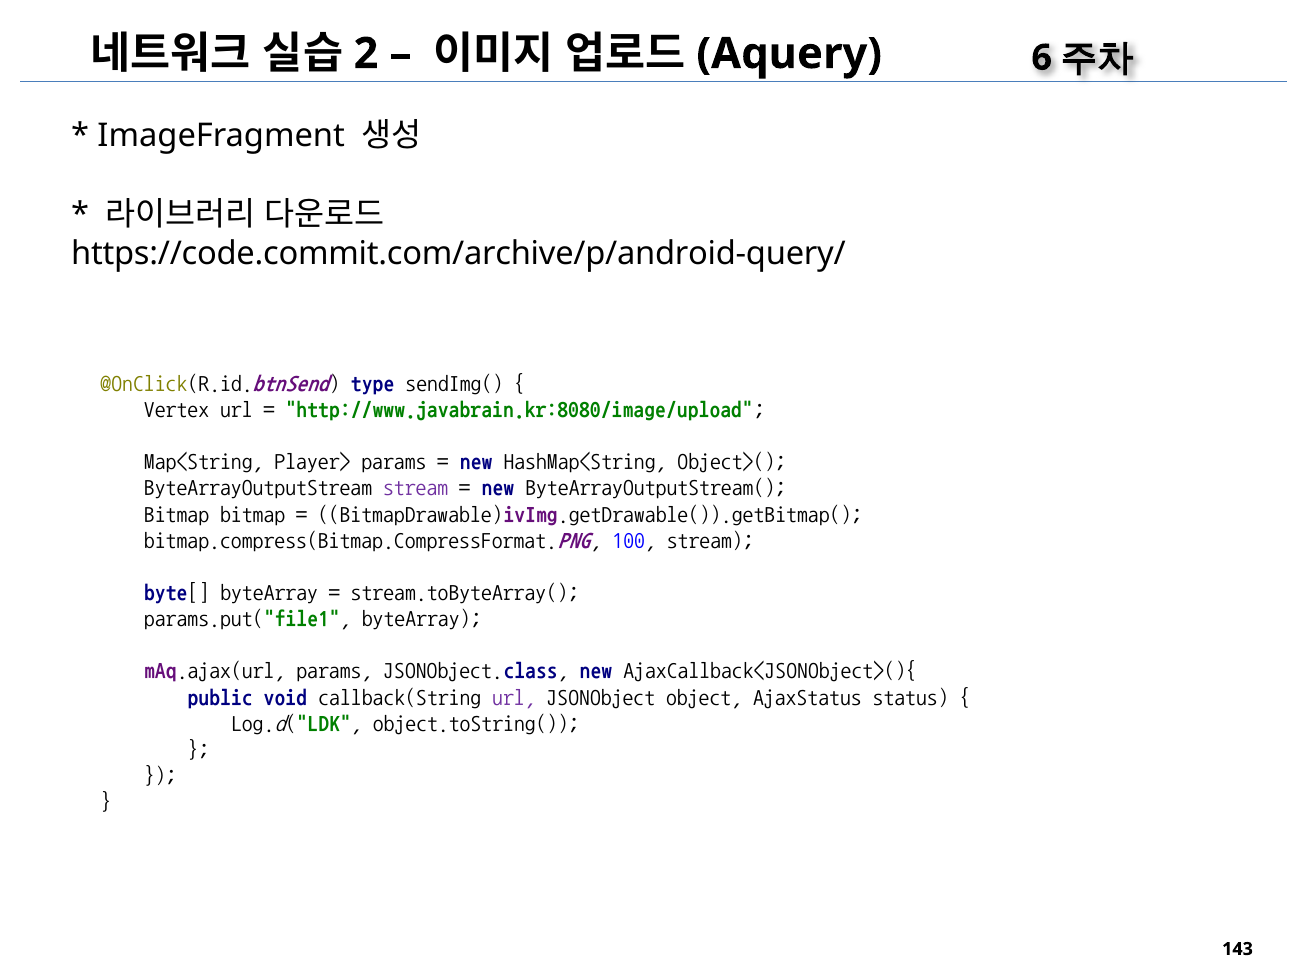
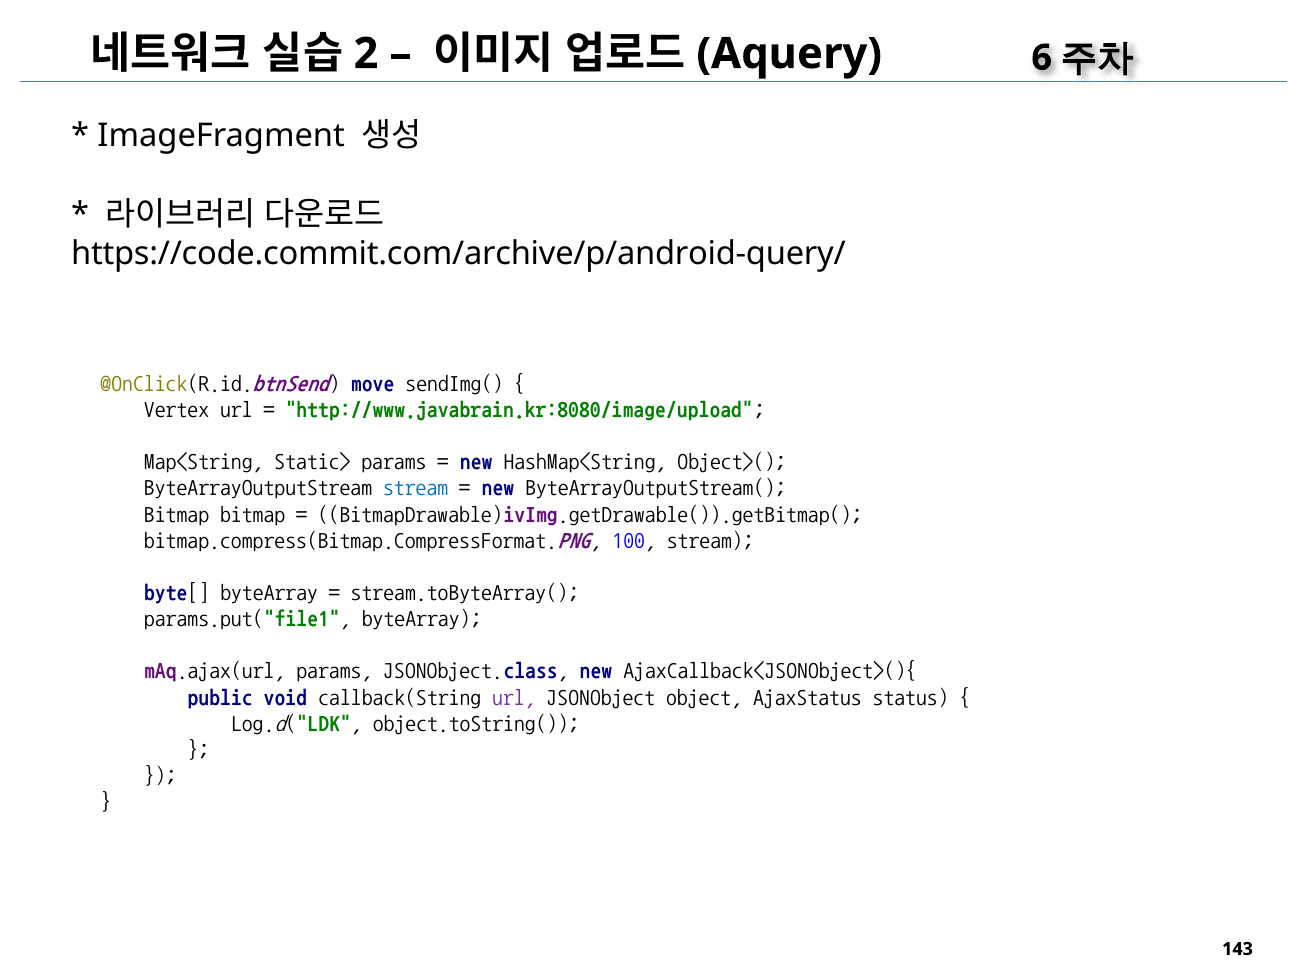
type: type -> move (373, 383)
Player>: Player> -> Static> (312, 462)
stream colour: purple -> blue (416, 488)
